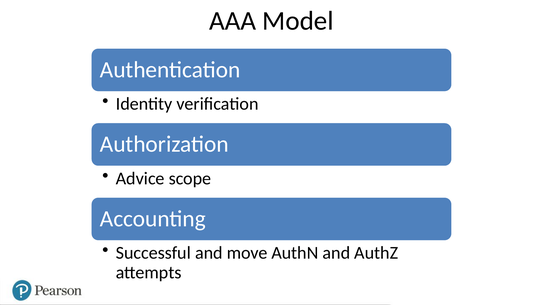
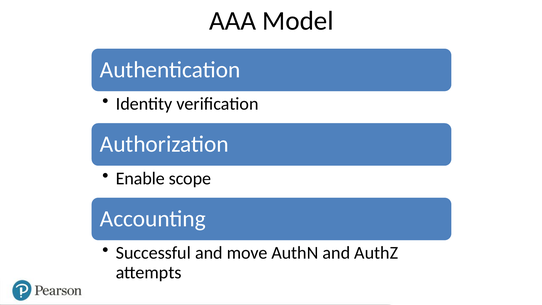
Advice: Advice -> Enable (140, 178)
